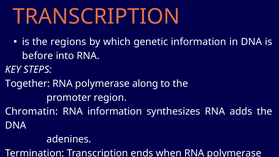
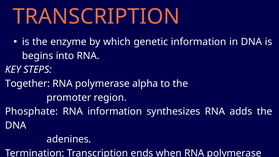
regions: regions -> enzyme (69, 42)
before: before -> begins (38, 56)
along: along -> alpha (145, 84)
Chromatin: Chromatin -> Phosphate (32, 111)
